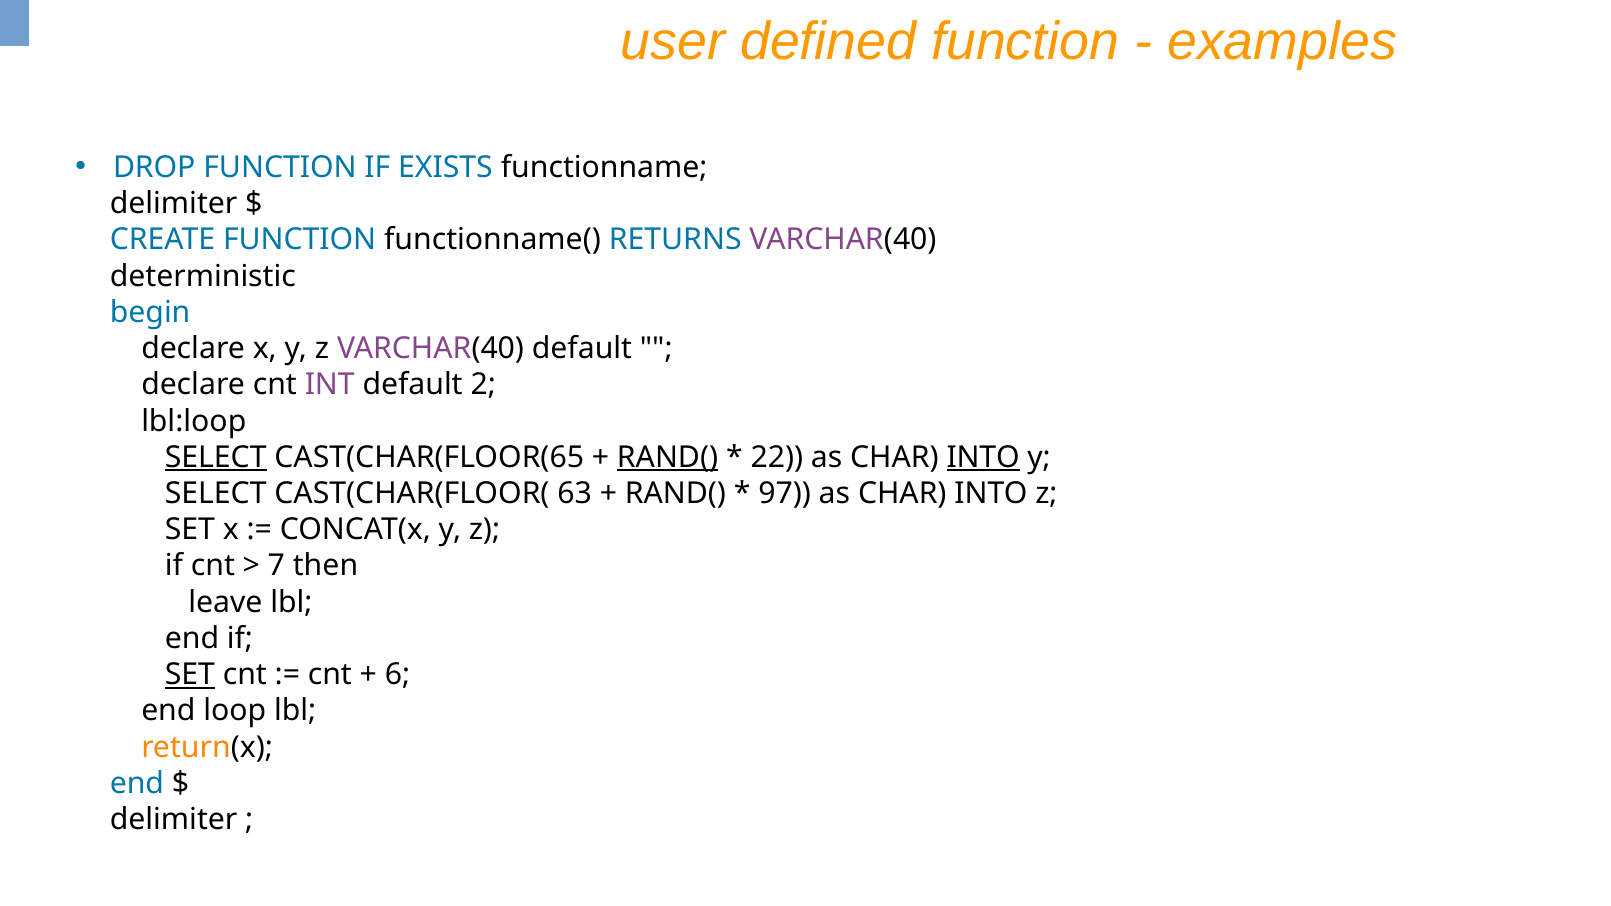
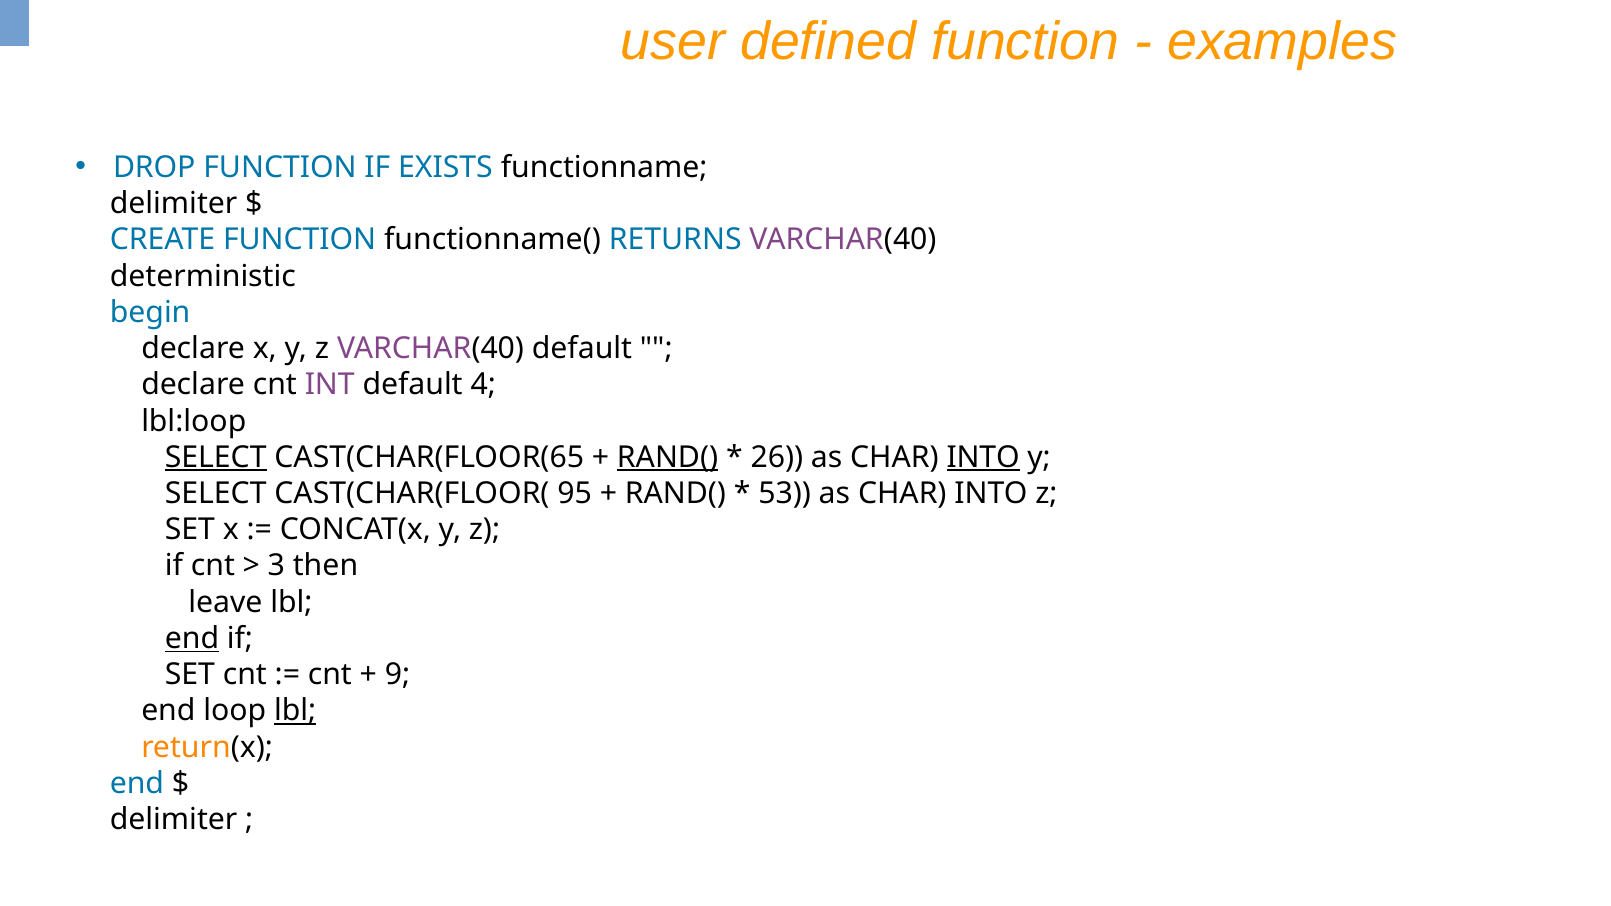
2: 2 -> 4 (483, 385)
22: 22 -> 26 (777, 457)
63: 63 -> 95 (575, 494)
97: 97 -> 53 (785, 494)
7: 7 -> 3 (276, 566)
end underline: none -> present (192, 639)
SET underline: present -> none (190, 675)
6: 6 -> 9 (398, 675)
lbl underline: none -> present (295, 711)
